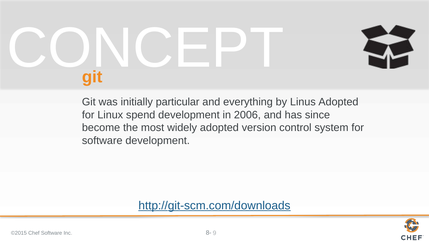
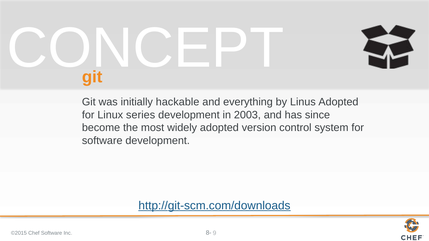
particular: particular -> hackable (178, 102)
spend: spend -> series (141, 115)
2006: 2006 -> 2003 (247, 115)
